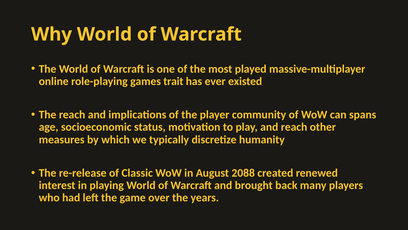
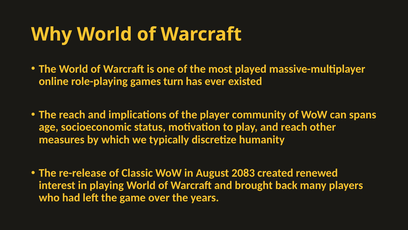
trait: trait -> turn (173, 81)
2088: 2088 -> 2083 (243, 173)
